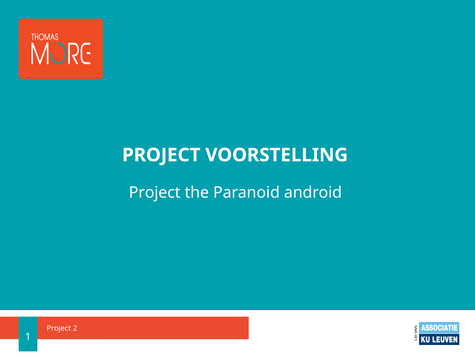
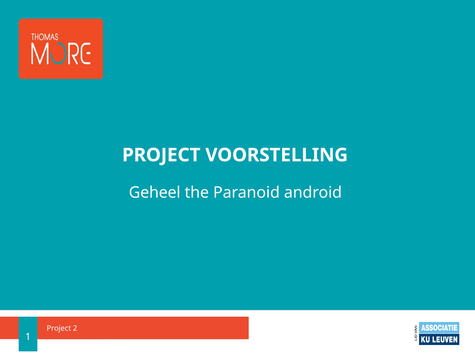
Project: Project -> Geheel (155, 192)
